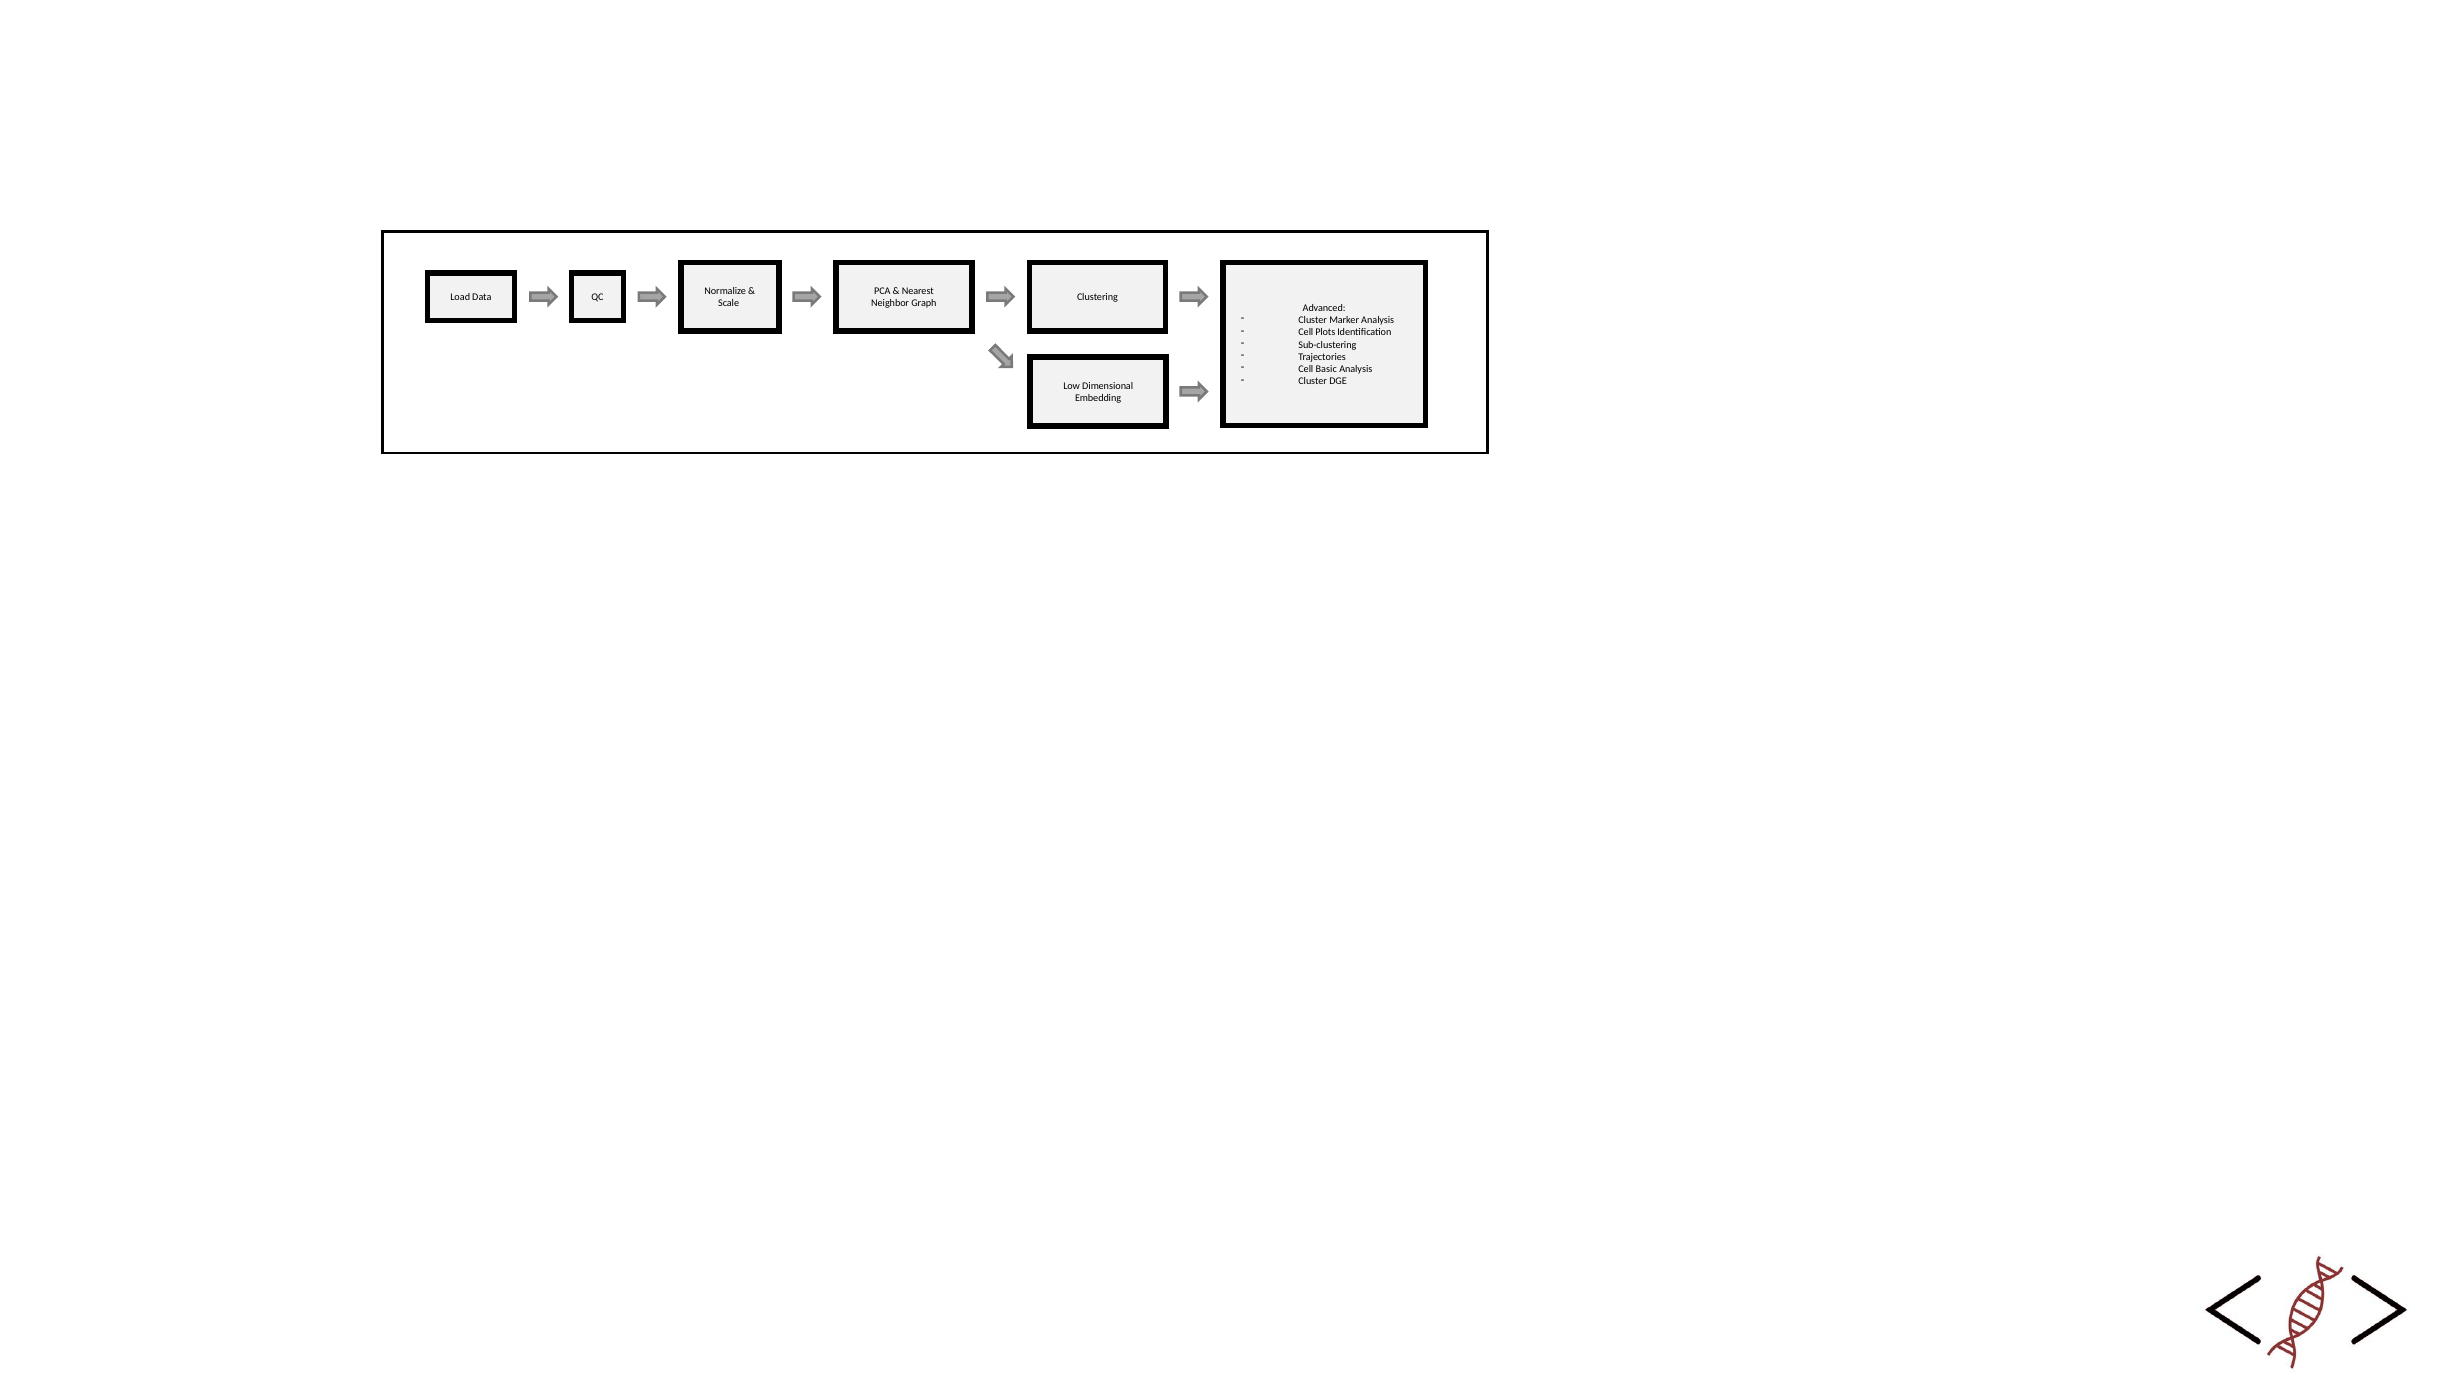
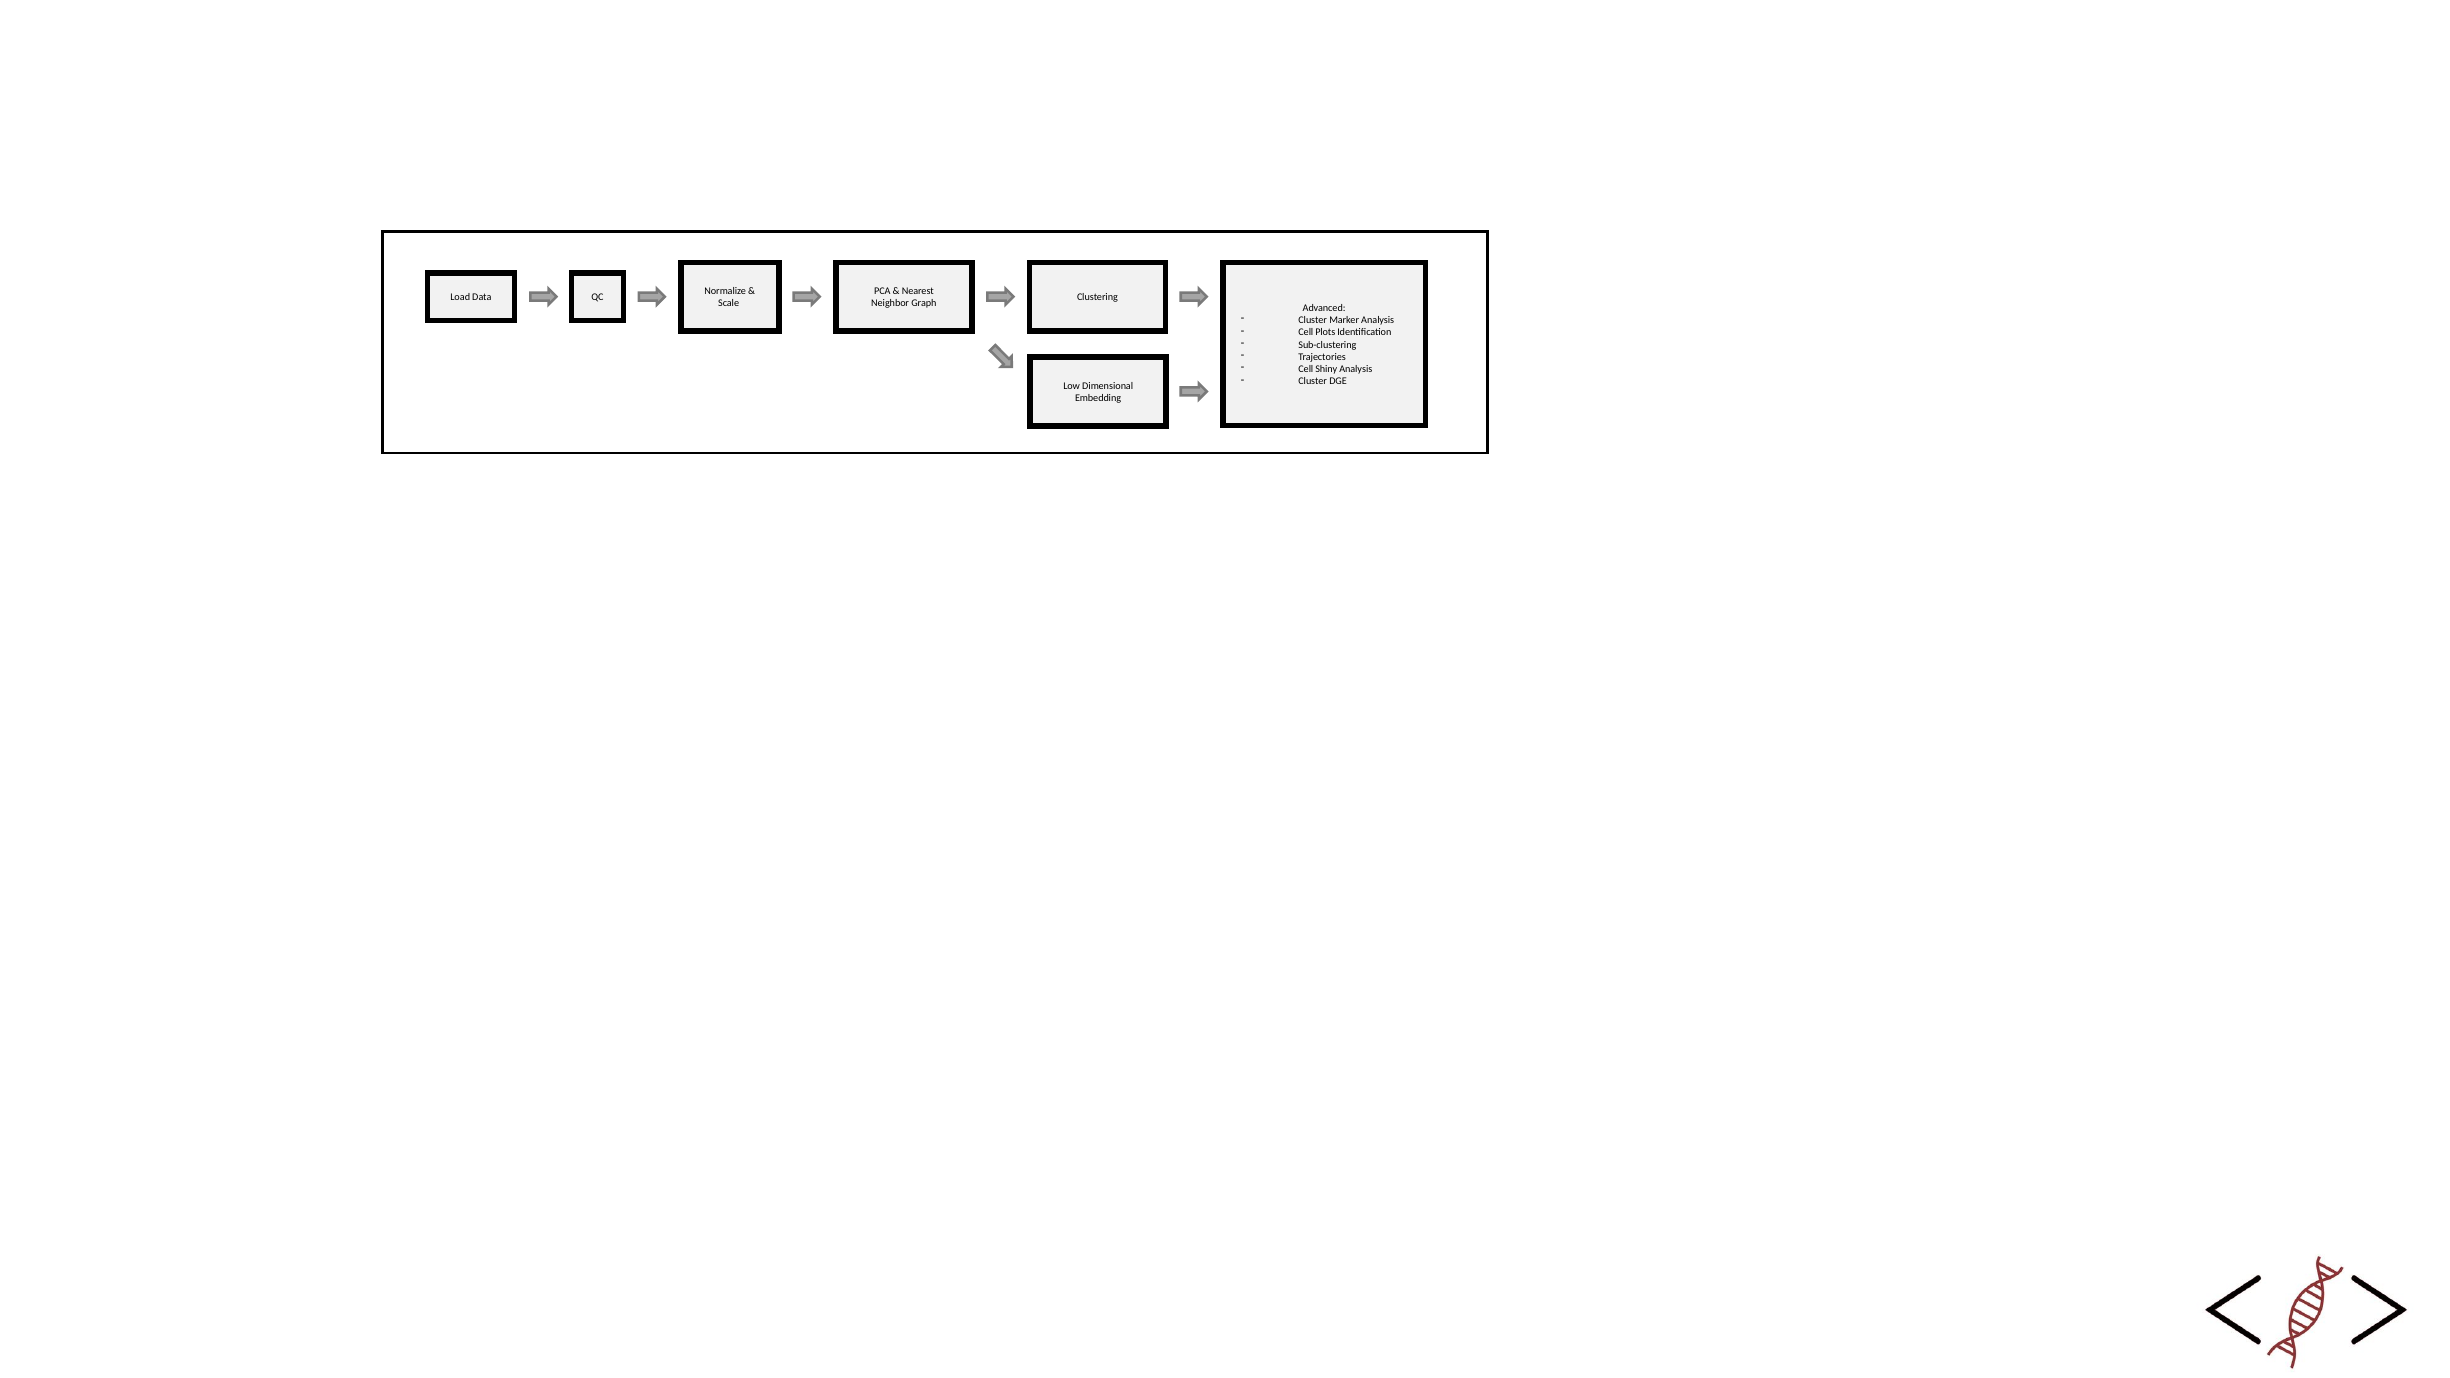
Basic: Basic -> Shiny (1326, 369)
